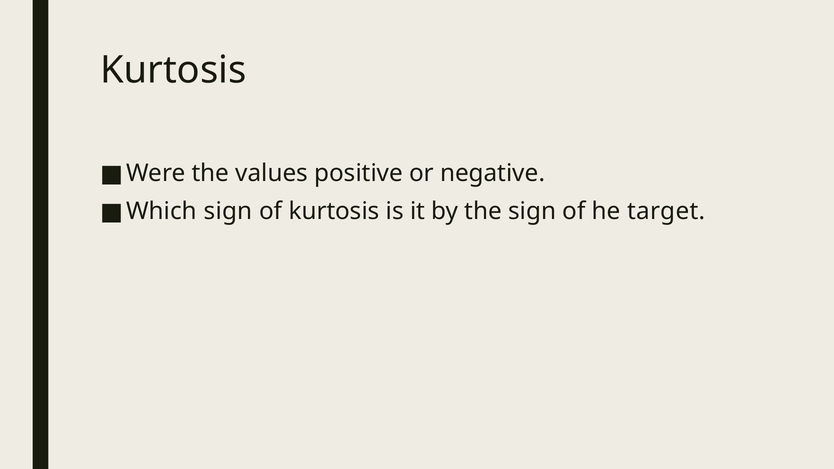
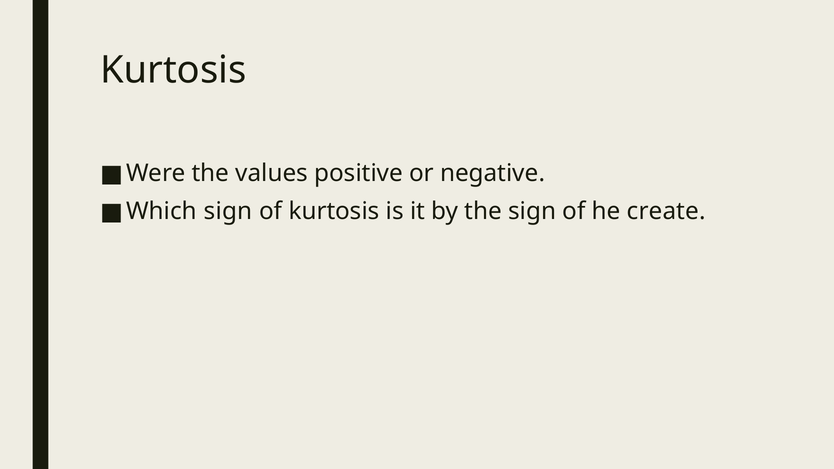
target: target -> create (666, 211)
